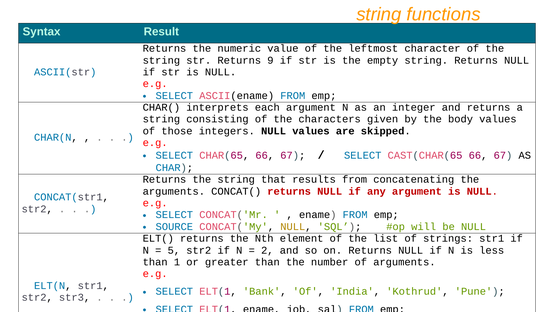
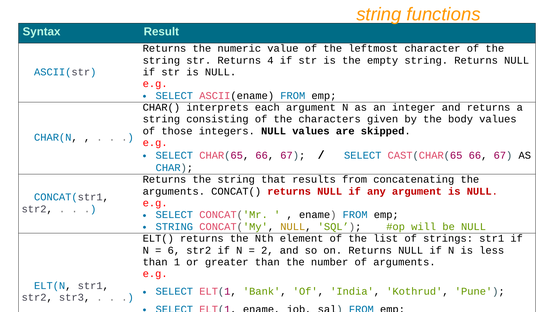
9: 9 -> 4 (270, 60)
SOURCE: SOURCE -> STRING (174, 226)
5: 5 -> 6 (174, 250)
